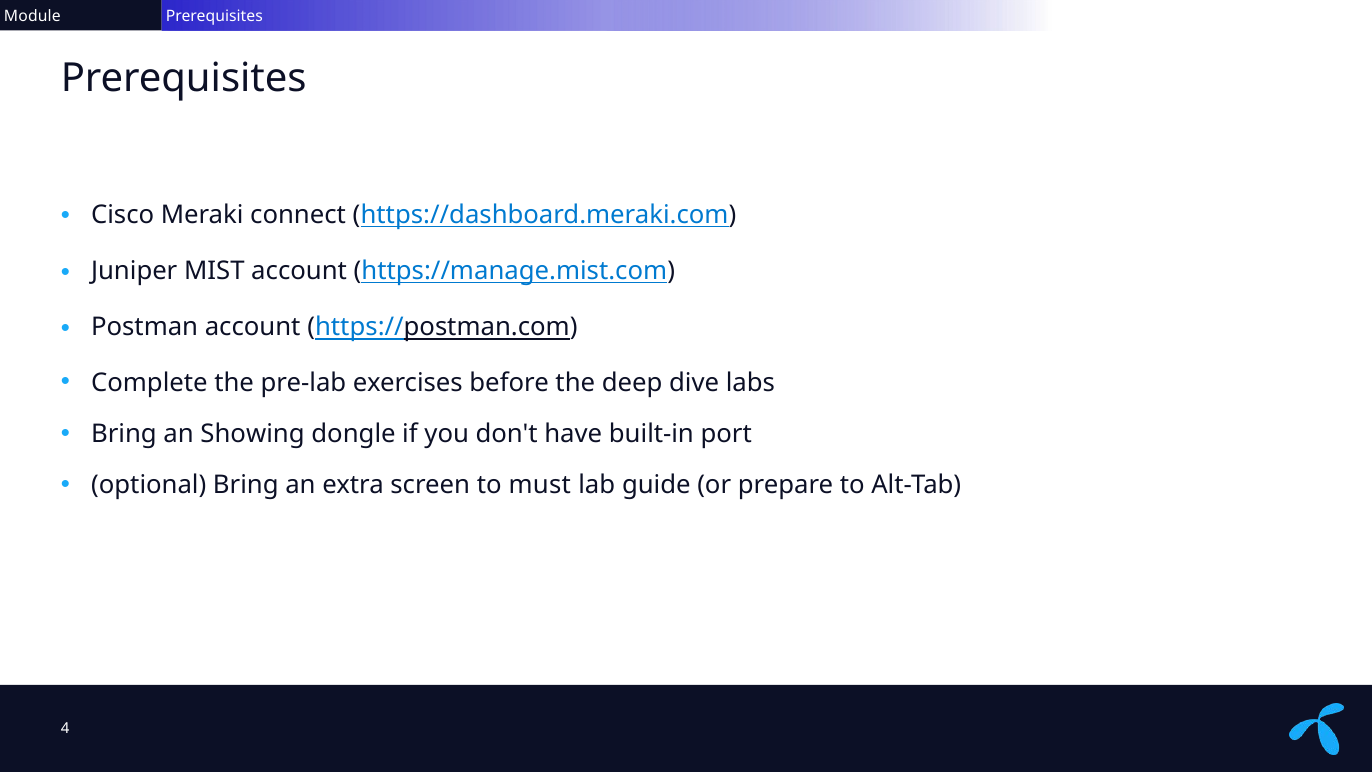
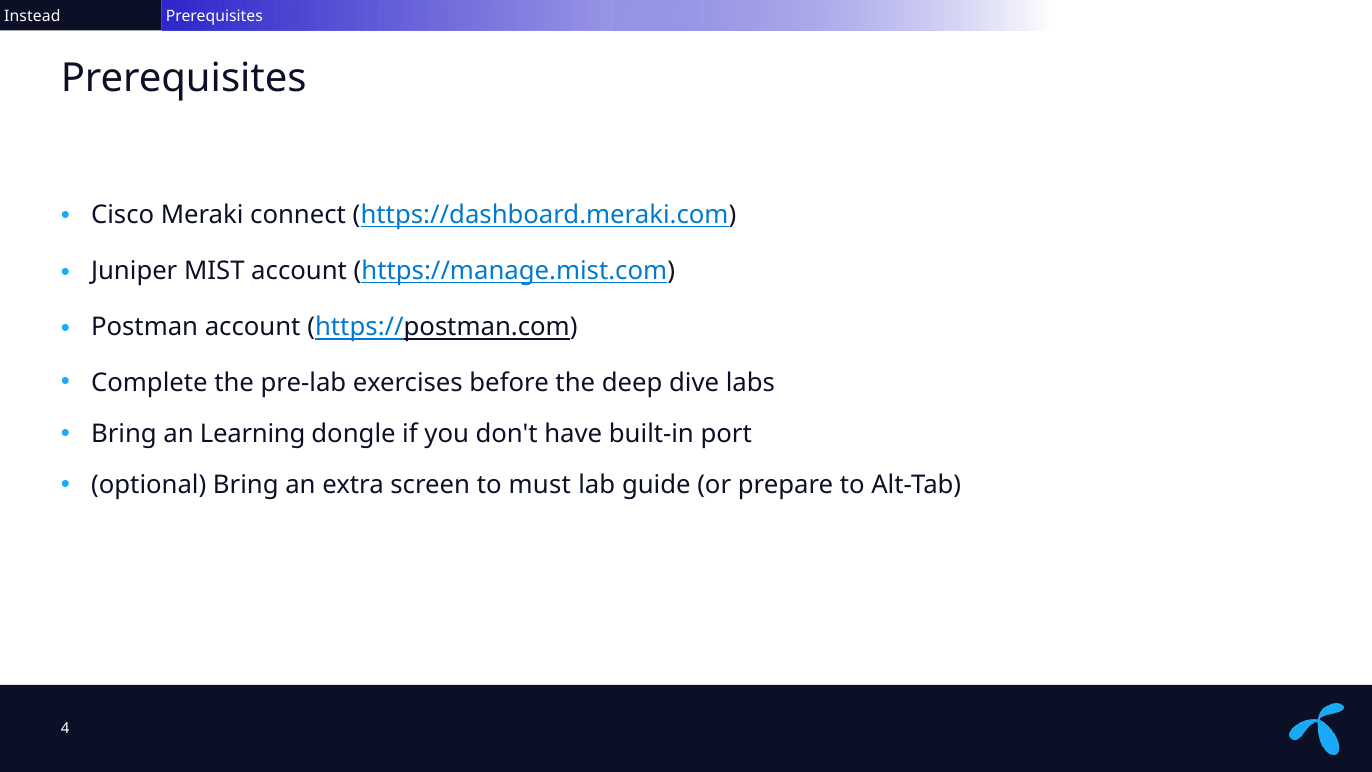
Module: Module -> Instead (32, 16)
Showing: Showing -> Learning (253, 434)
